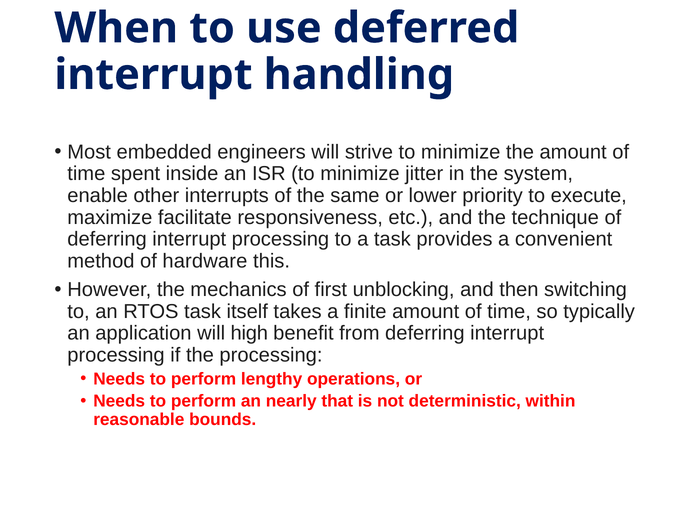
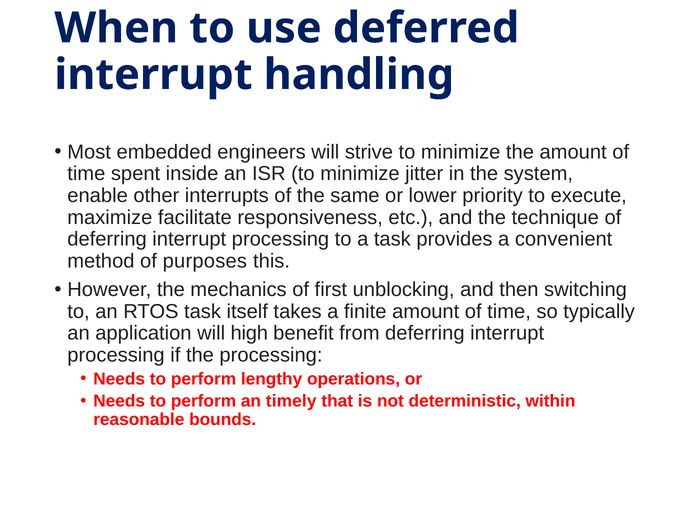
hardware: hardware -> purposes (205, 261)
nearly: nearly -> timely (291, 401)
